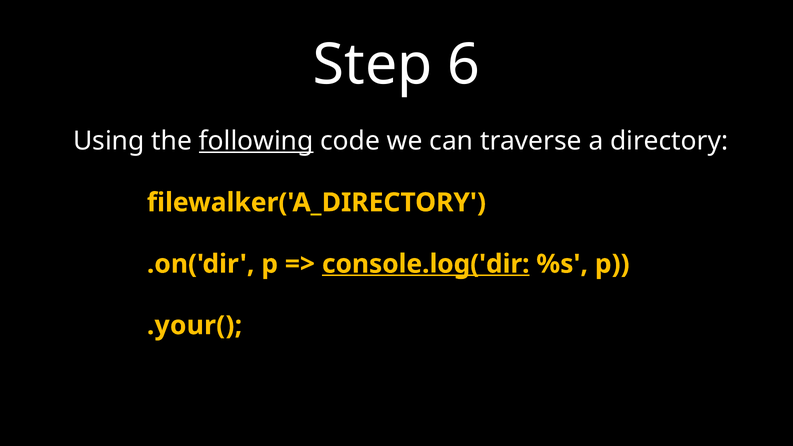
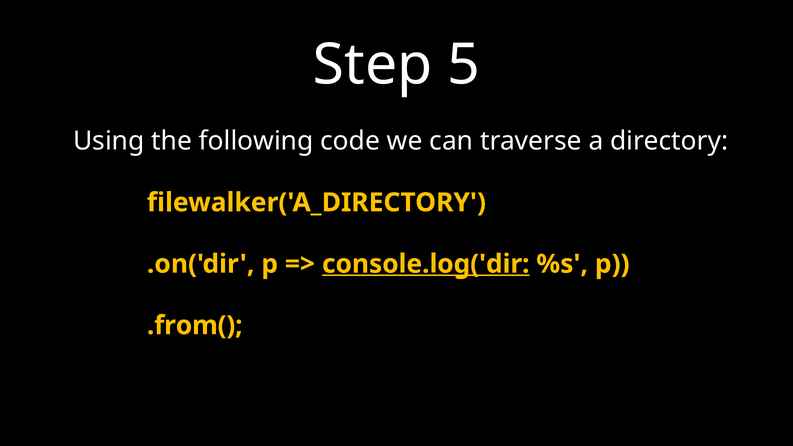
6: 6 -> 5 (464, 65)
following underline: present -> none (256, 141)
.your(: .your( -> .from( (195, 326)
